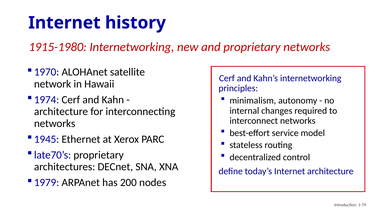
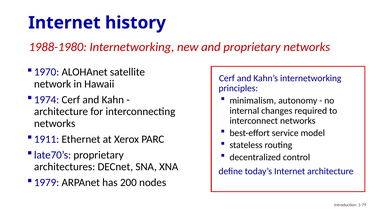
1915-1980: 1915-1980 -> 1988-1980 (58, 47)
1945: 1945 -> 1911 (47, 139)
